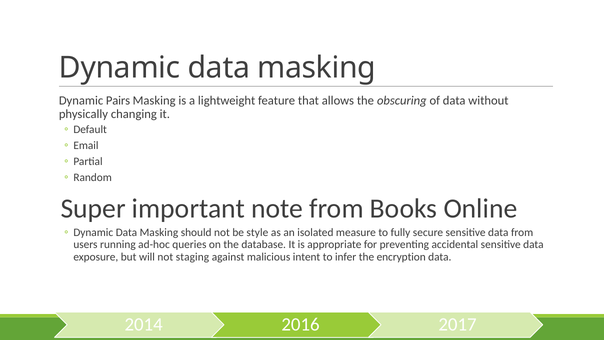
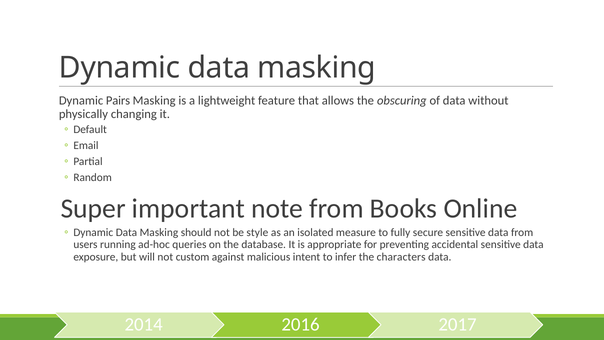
staging: staging -> custom (193, 257)
encryption: encryption -> characters (401, 257)
